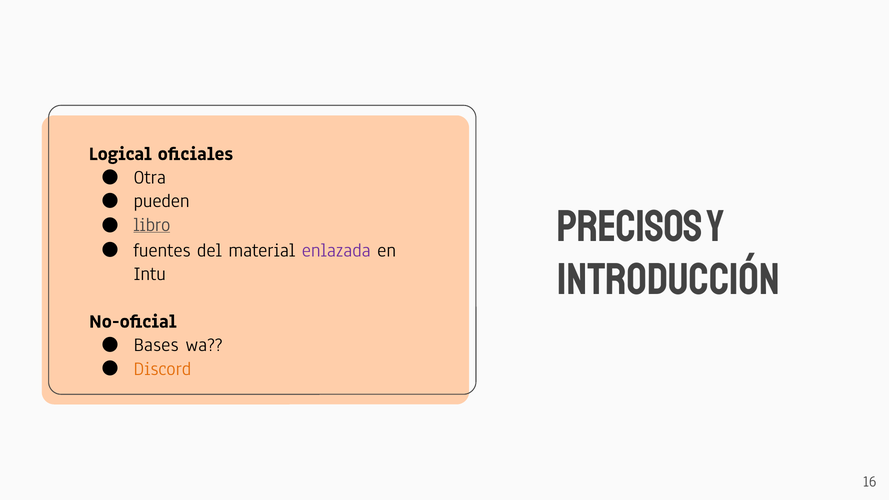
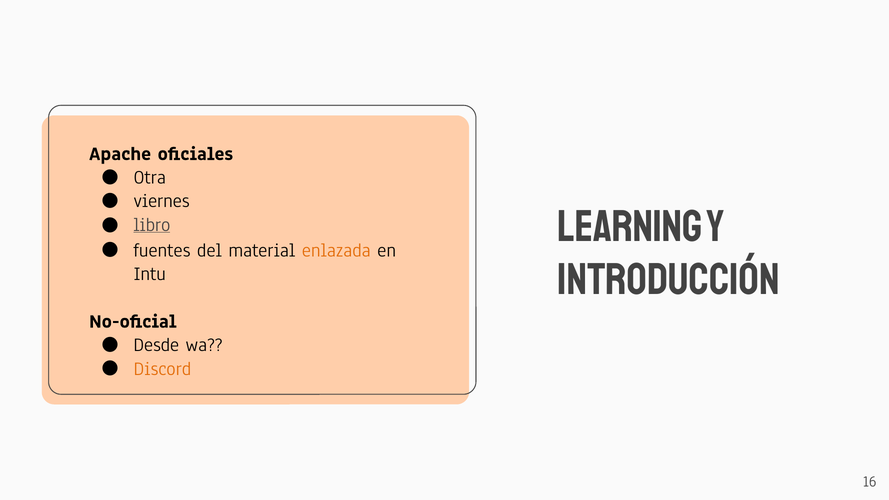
Logical: Logical -> Apache (120, 154)
pueden: pueden -> viernes (162, 201)
Precisos: Precisos -> Learning (630, 226)
enlazada colour: purple -> orange (336, 250)
Bases: Bases -> Desde (156, 345)
